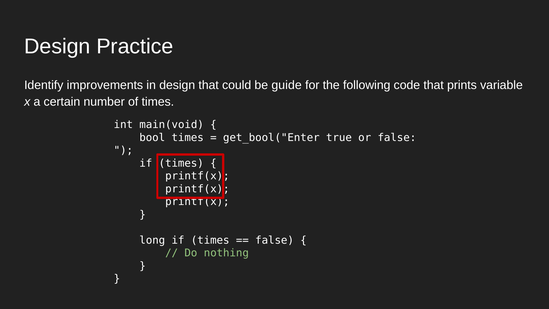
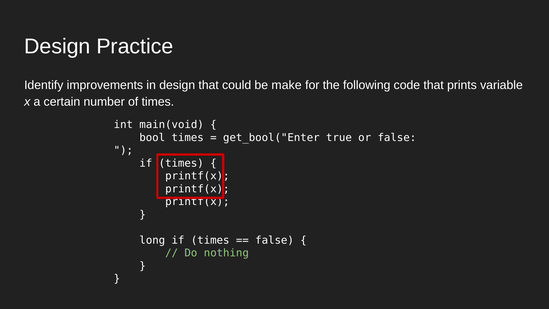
guide: guide -> make (287, 85)
